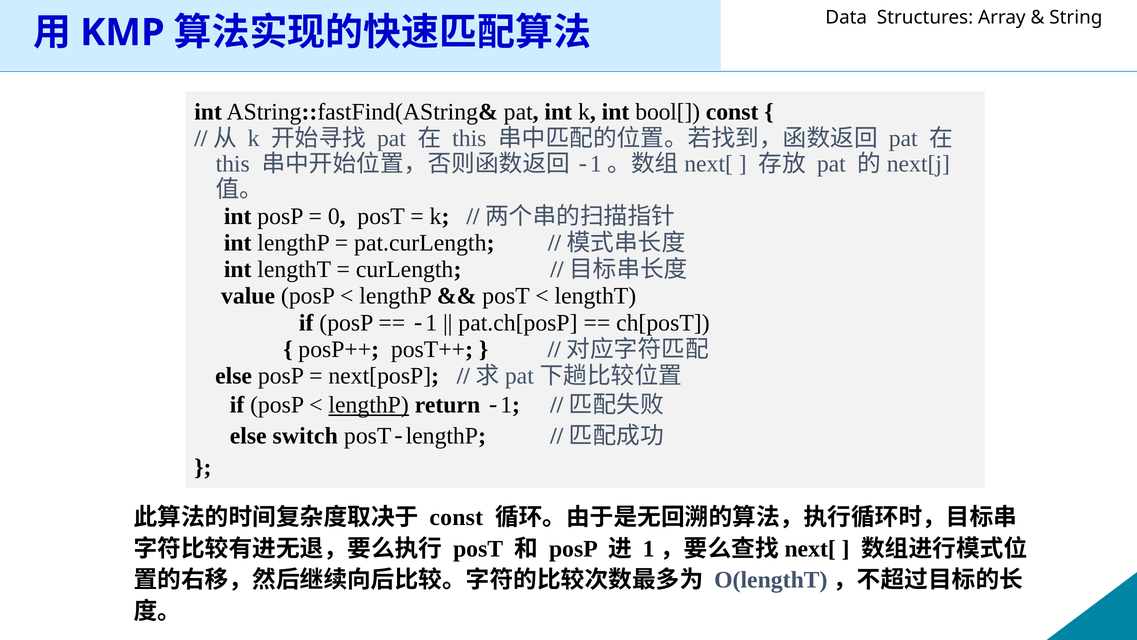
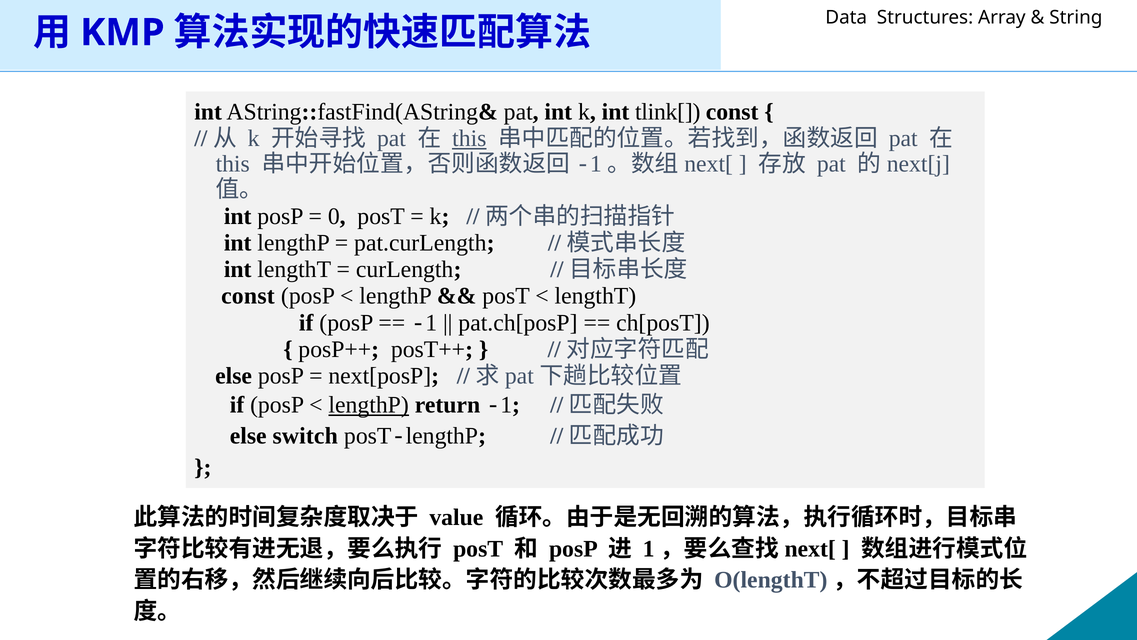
bool[: bool[ -> tlink[ (668, 112)
this underline: none -> present (469, 138)
value: value -> const (248, 296)
const: const -> value (456, 517)
